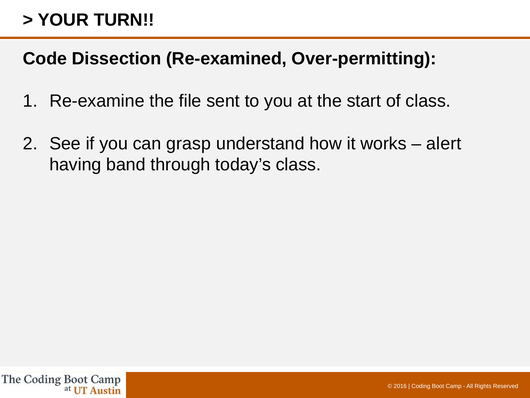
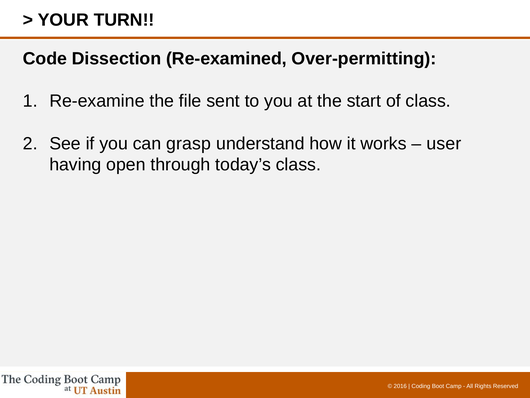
alert: alert -> user (444, 143)
band: band -> open (126, 165)
